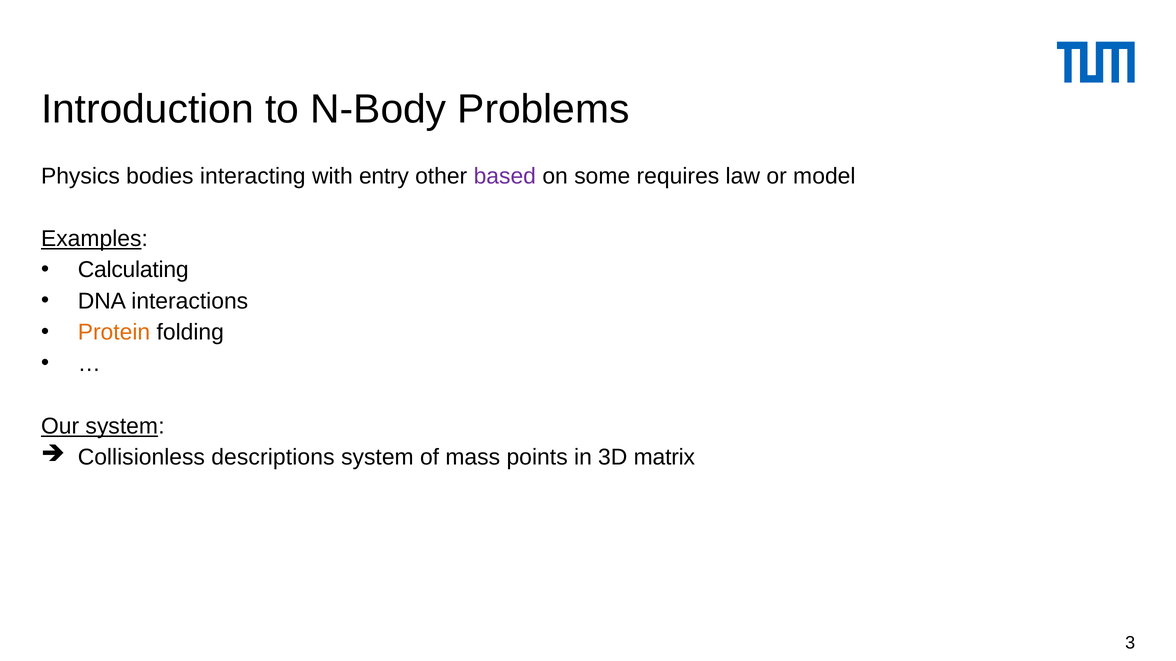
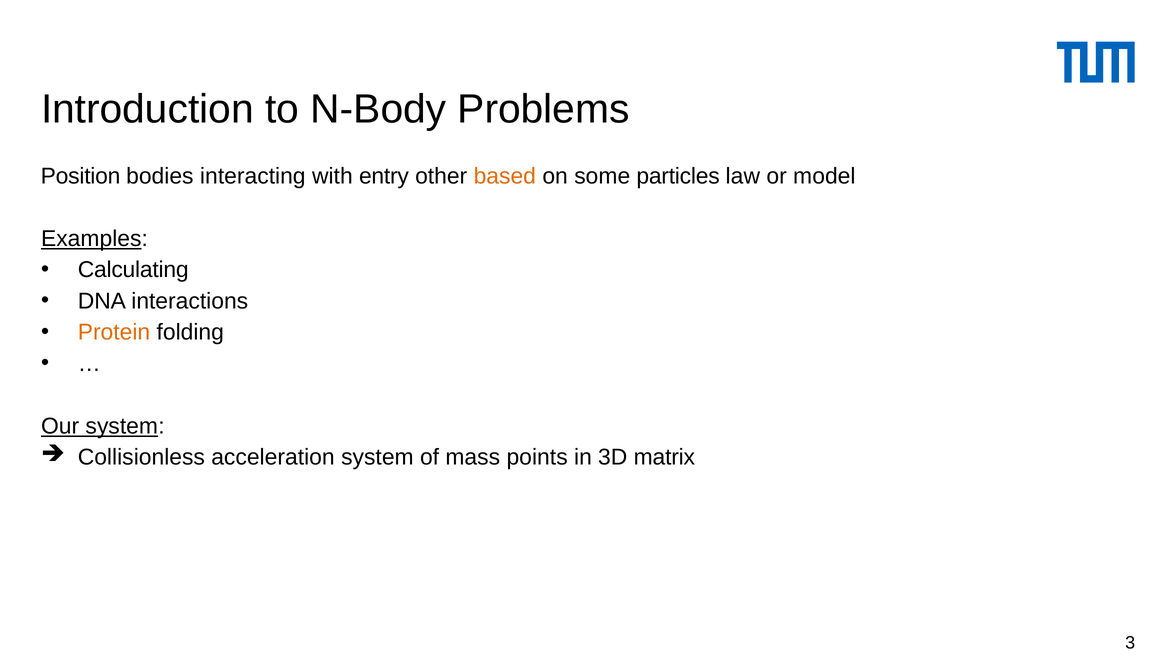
Physics: Physics -> Position (81, 176)
based colour: purple -> orange (505, 176)
requires: requires -> particles (678, 176)
descriptions: descriptions -> acceleration (273, 458)
